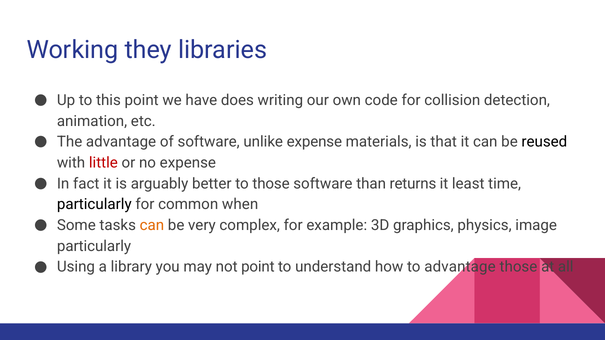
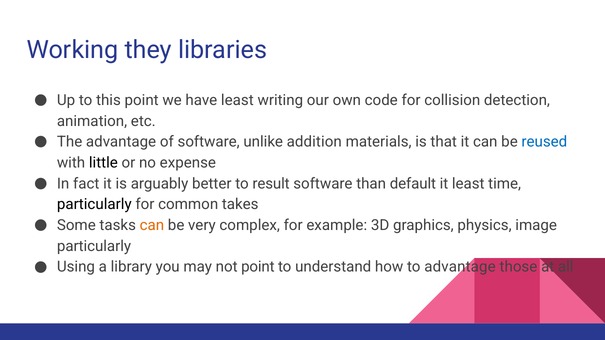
have does: does -> least (237, 100)
unlike expense: expense -> addition (314, 142)
reused colour: black -> blue (544, 142)
little colour: red -> black (103, 163)
to those: those -> result (271, 184)
returns: returns -> default (413, 184)
when: when -> takes (240, 205)
